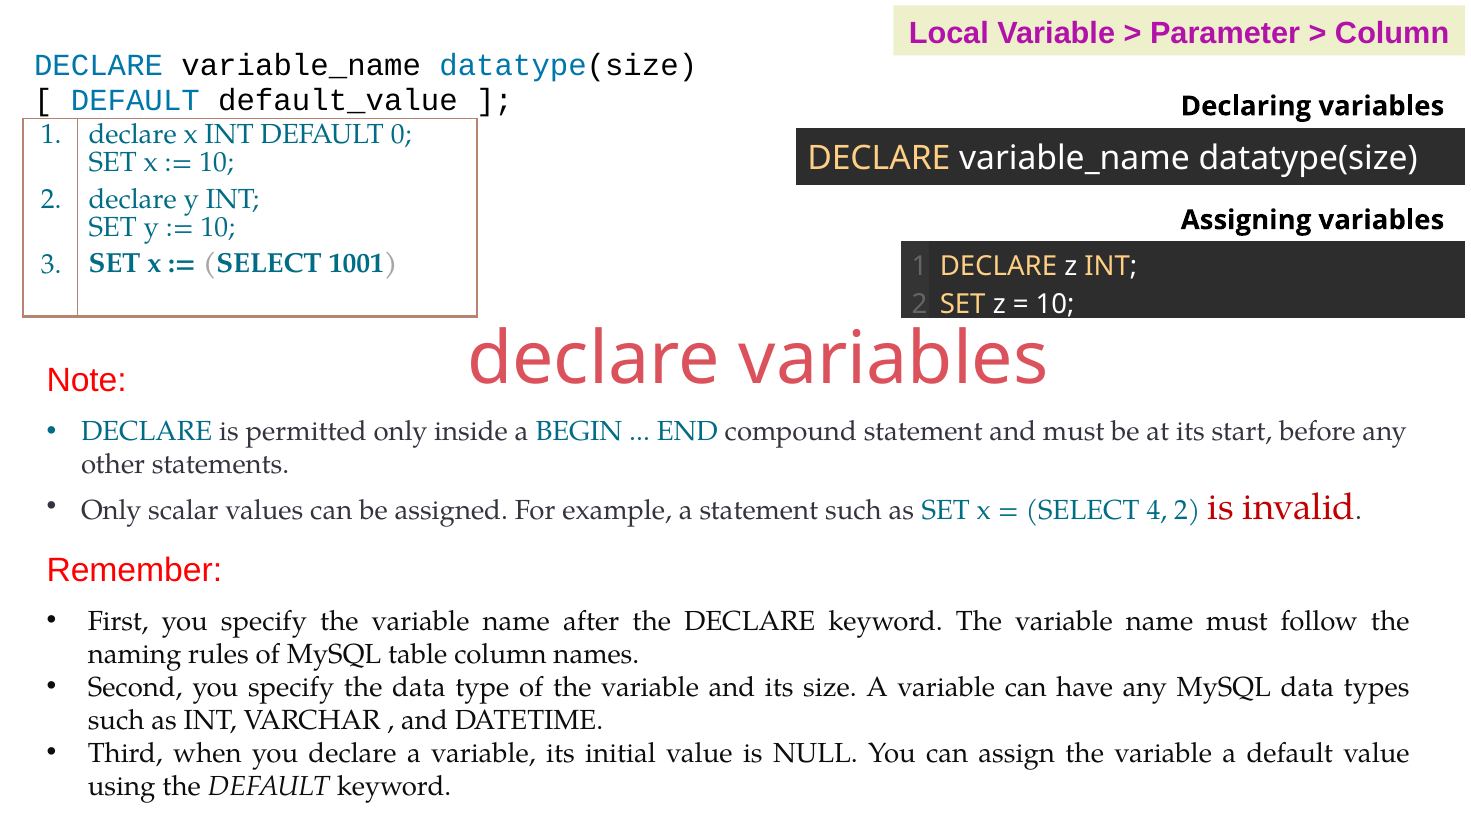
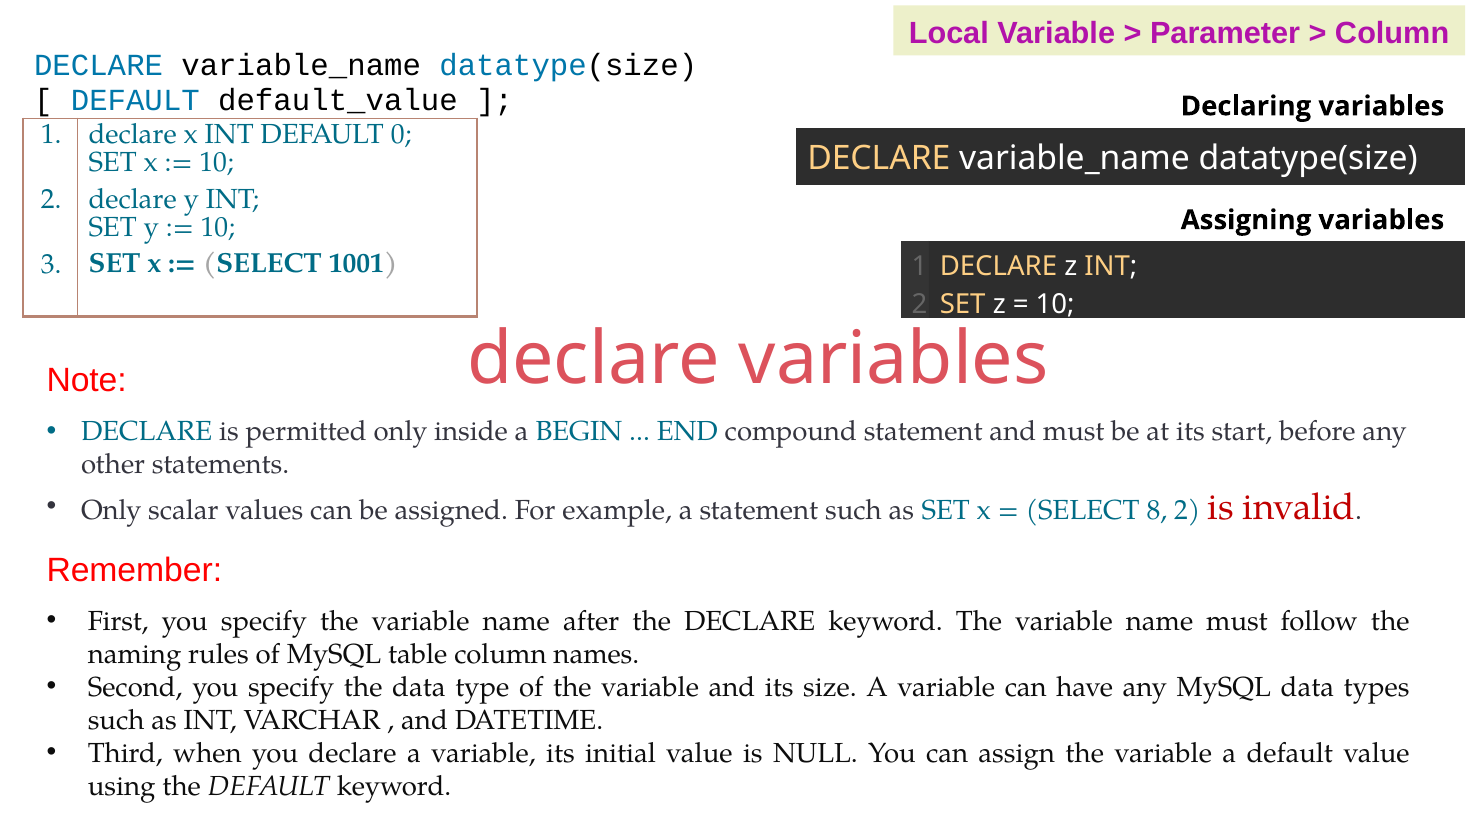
4: 4 -> 8 (1157, 511)
